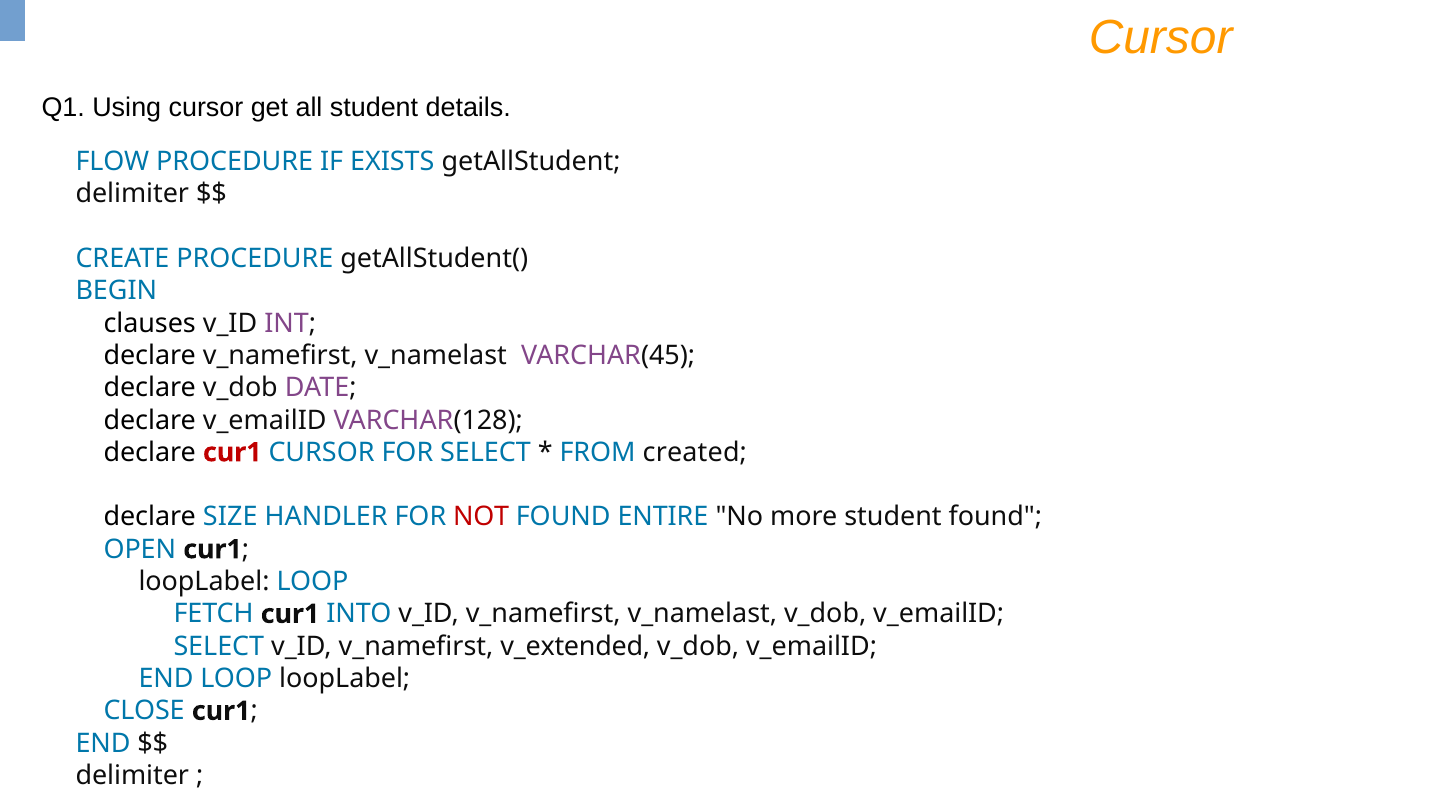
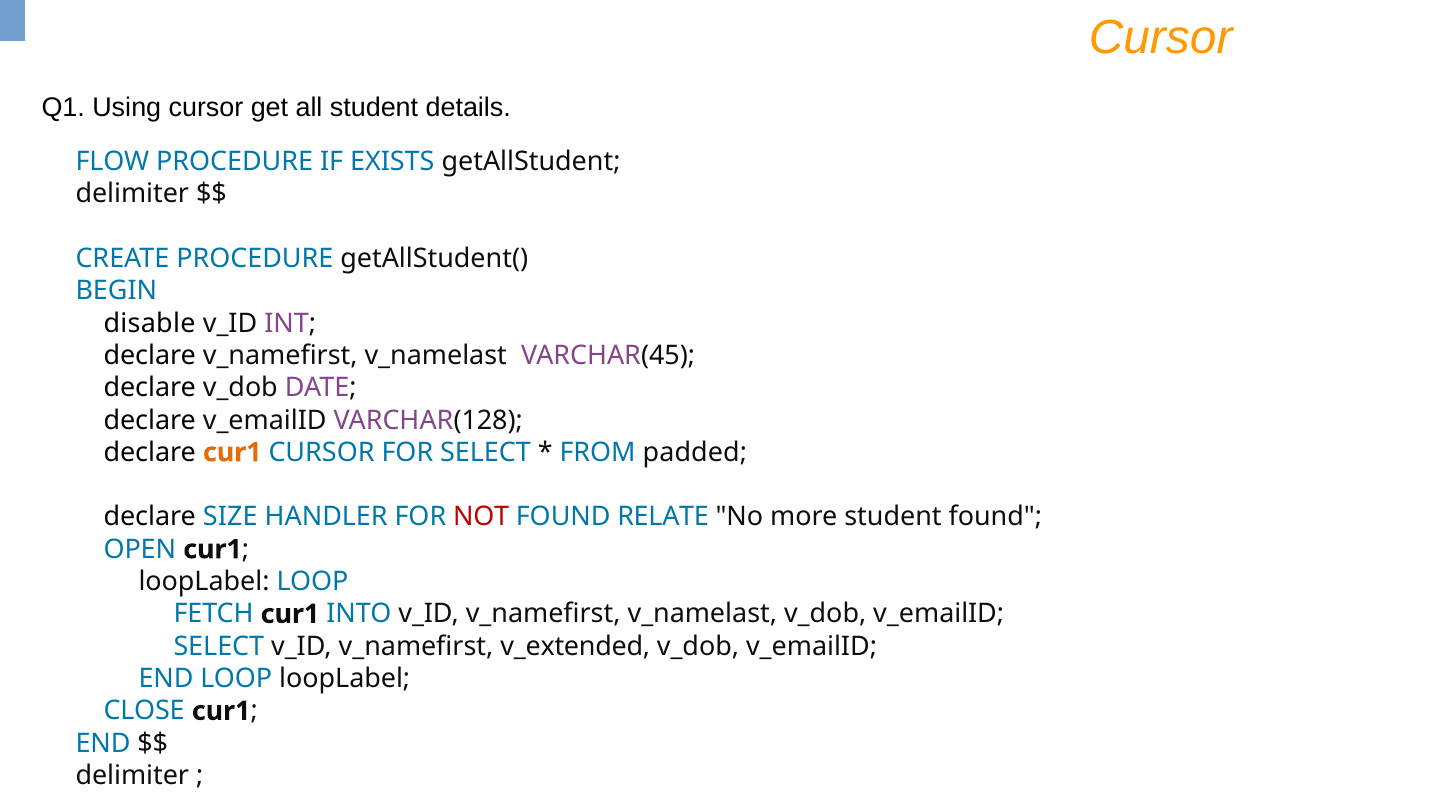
clauses: clauses -> disable (150, 323)
cur1 colour: red -> orange (232, 452)
created: created -> padded (695, 452)
ENTIRE: ENTIRE -> RELATE (663, 517)
